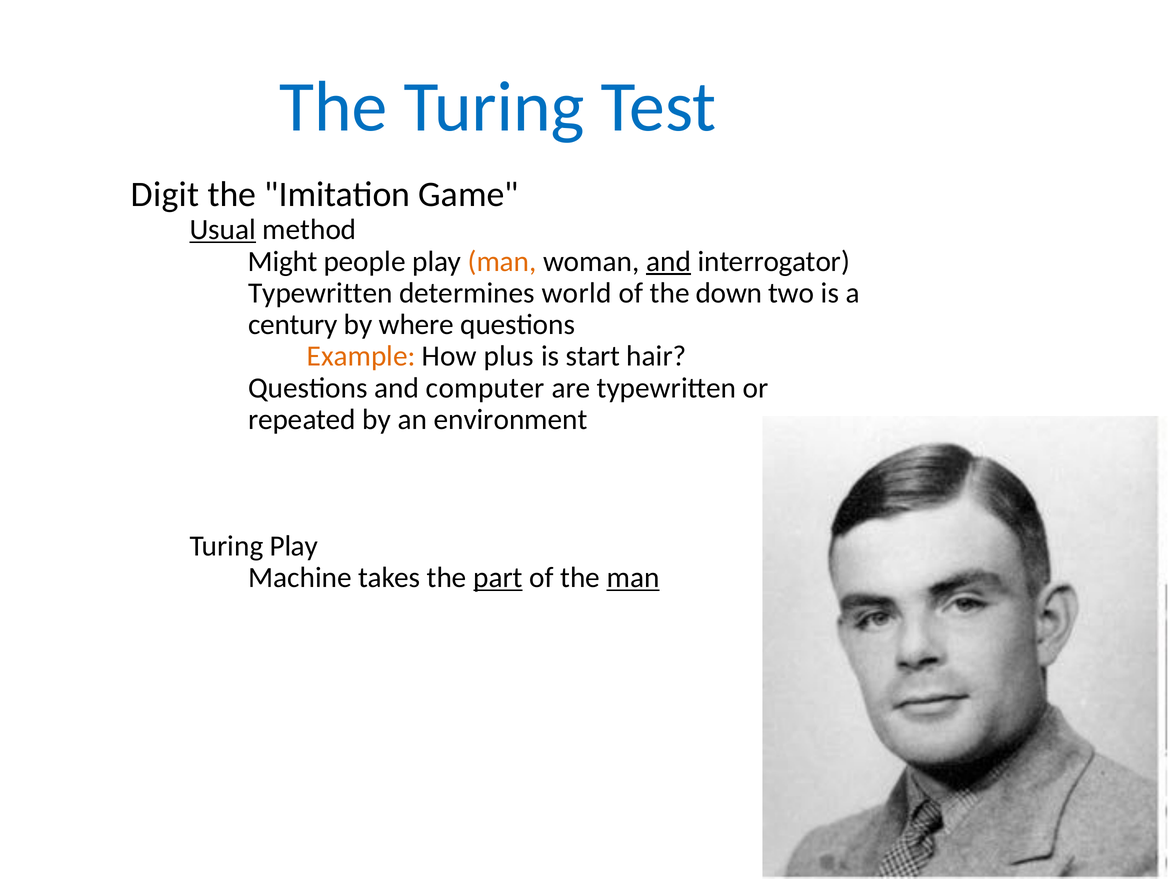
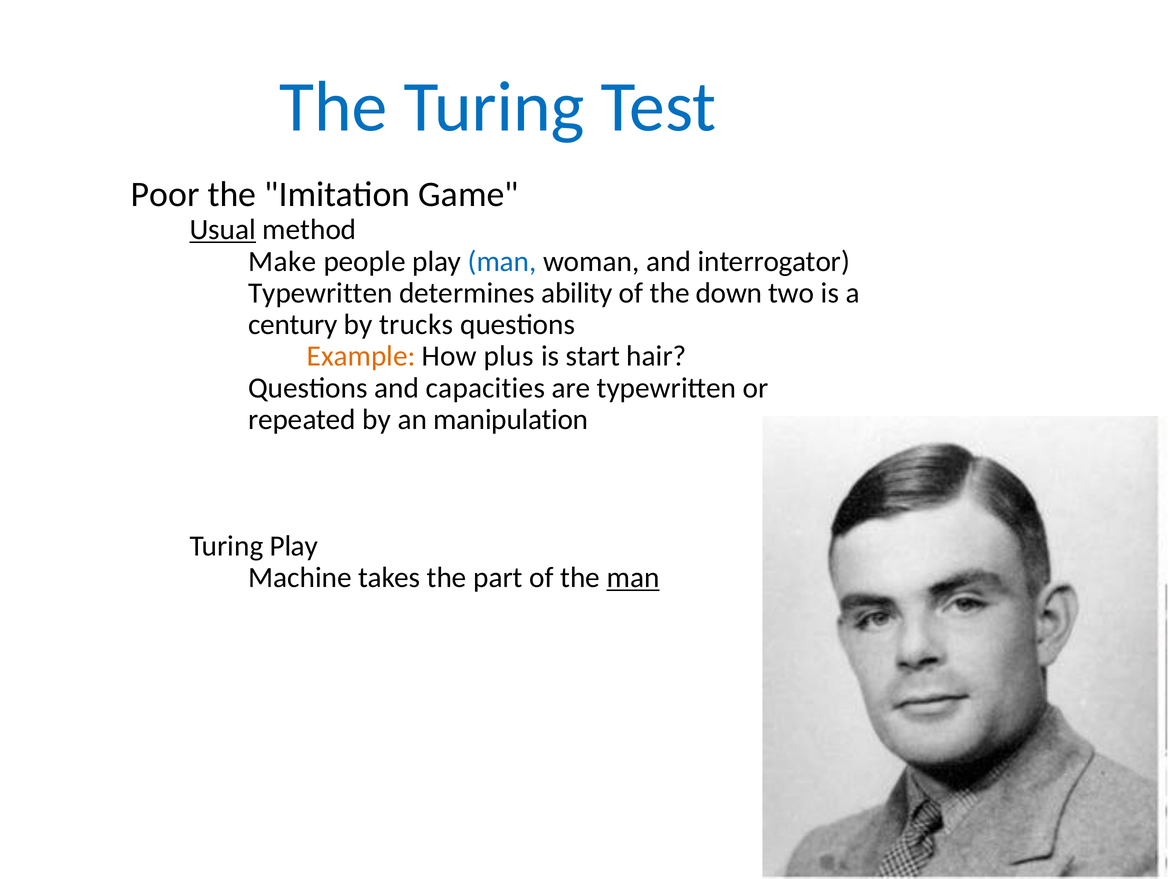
Digit: Digit -> Poor (165, 195)
Might: Might -> Make (282, 262)
man colour: orange -> blue (502, 262)
and underline: present -> none (669, 262)
world: world -> ability (577, 293)
where: where -> trucks (416, 325)
computer: computer -> capacities (485, 388)
environment: environment -> manipulation (511, 420)
part underline: present -> none (498, 578)
